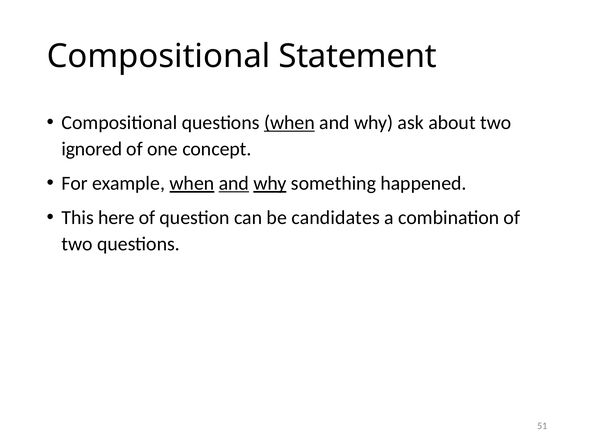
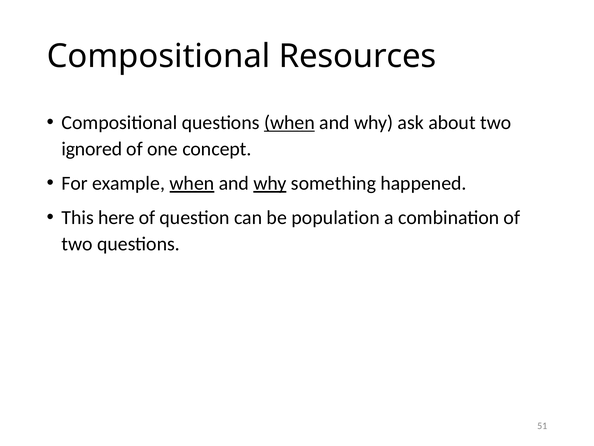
Statement: Statement -> Resources (358, 56)
and underline: present -> none (234, 183)
candidates: candidates -> population (336, 217)
